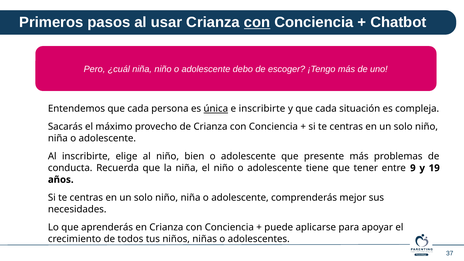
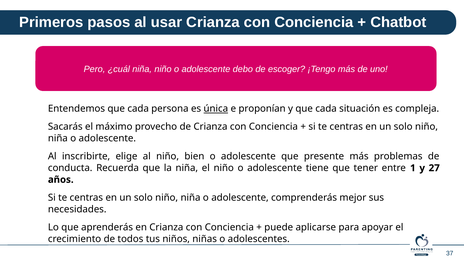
con underline: present -> none (257, 22)
e inscribirte: inscribirte -> proponían (262, 109)
9: 9 -> 1 (413, 168)
19: 19 -> 27 (434, 168)
